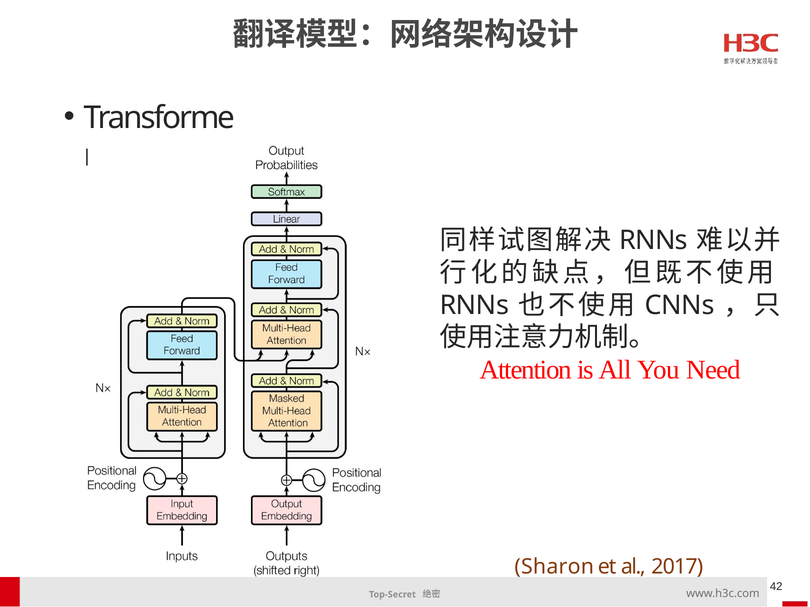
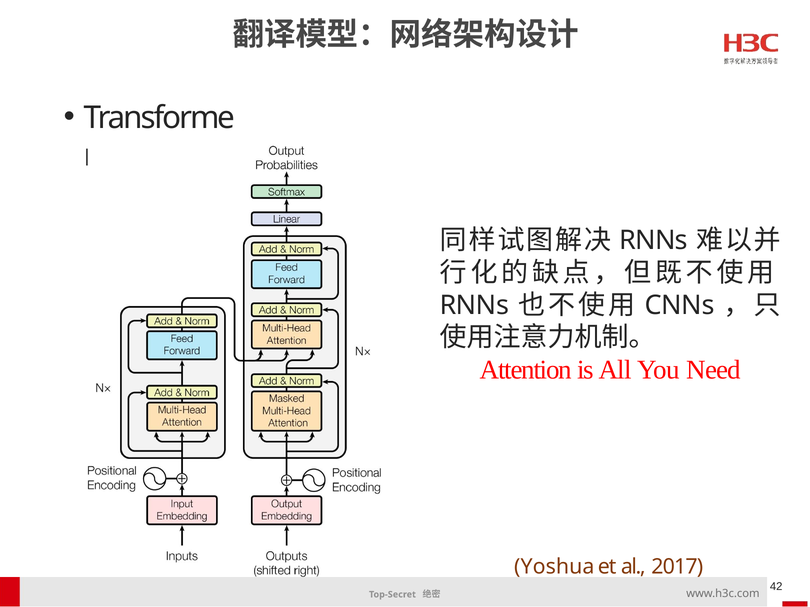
Sharon: Sharon -> Yoshua (554, 567)
